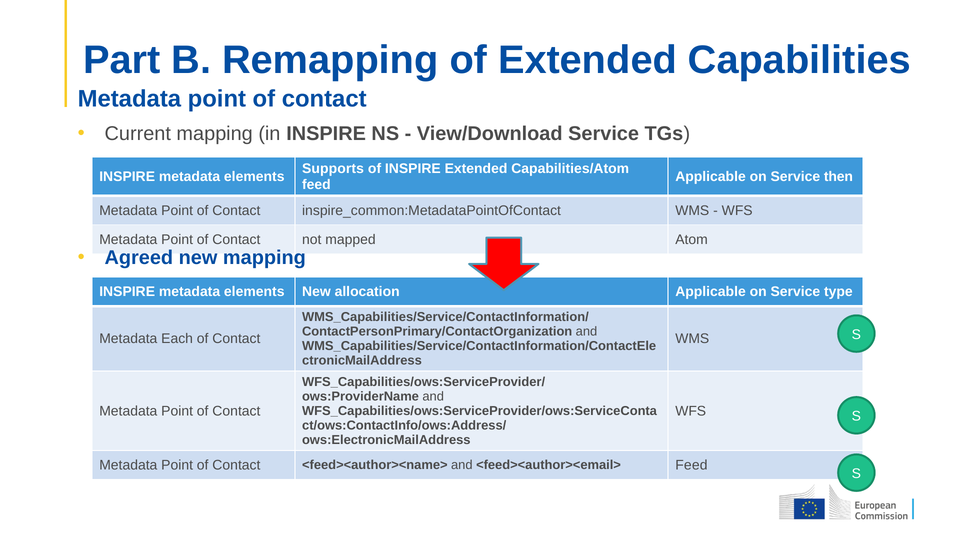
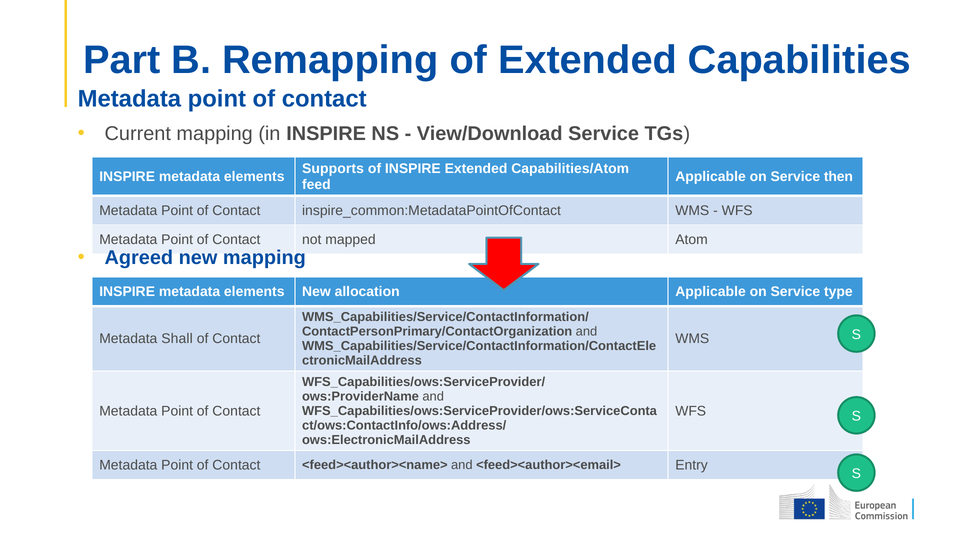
Each: Each -> Shall (177, 339)
<feed><author><email> Feed: Feed -> Entry (692, 465)
